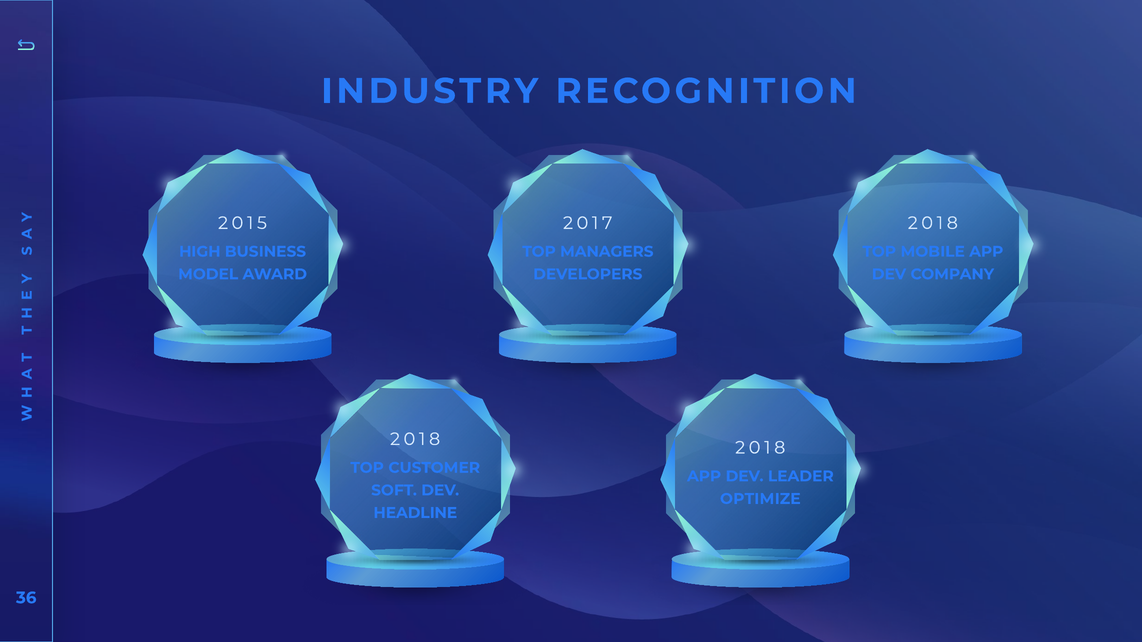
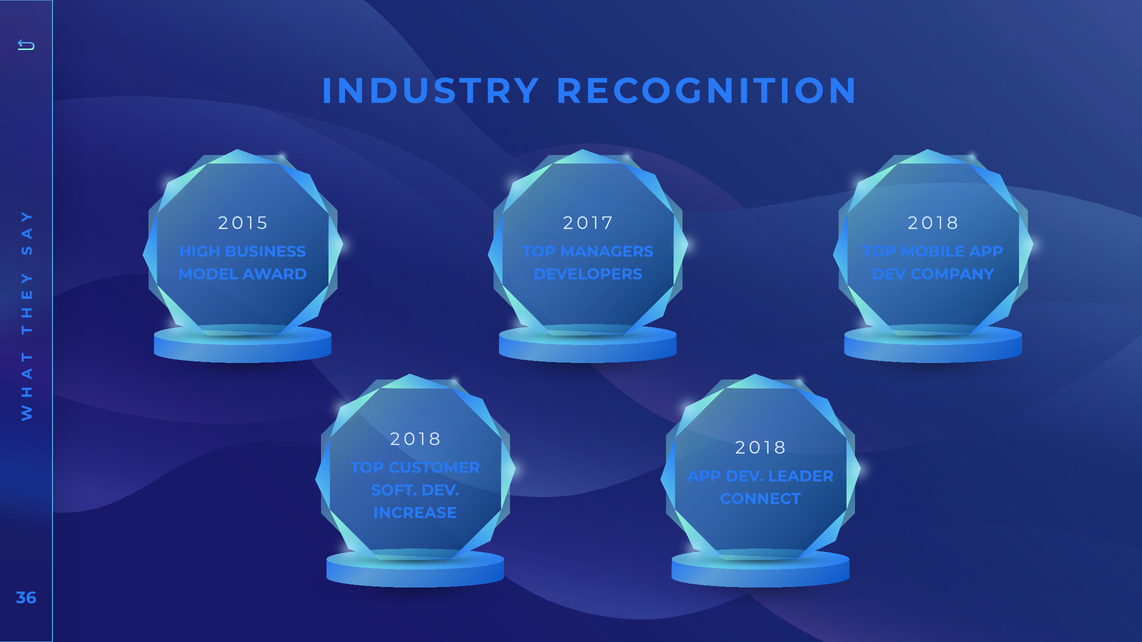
OPTIMIZE: OPTIMIZE -> CONNECT (760, 499)
HEADLINE: HEADLINE -> INCREASE (415, 513)
